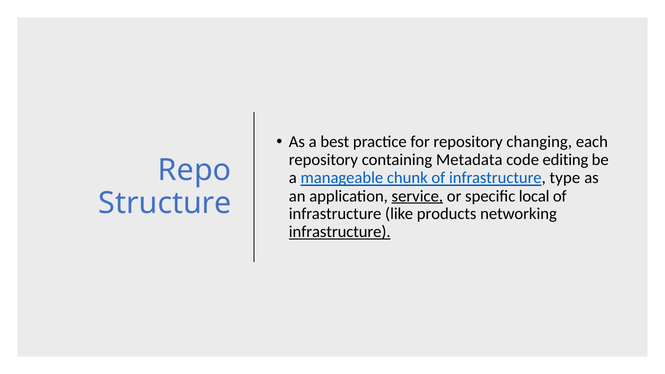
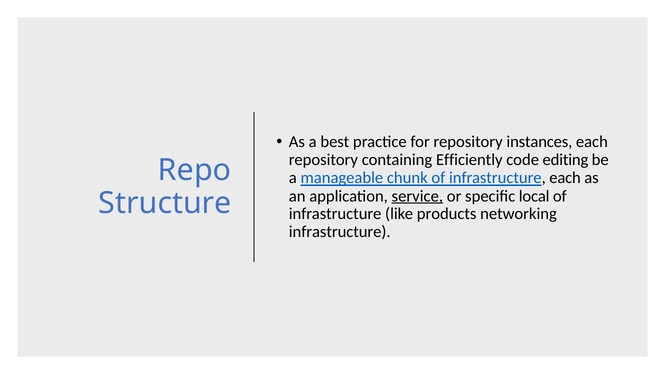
changing: changing -> instances (539, 142)
Metadata: Metadata -> Efficiently (469, 160)
infrastructure type: type -> each (565, 178)
infrastructure underline: present -> none (340, 232)
